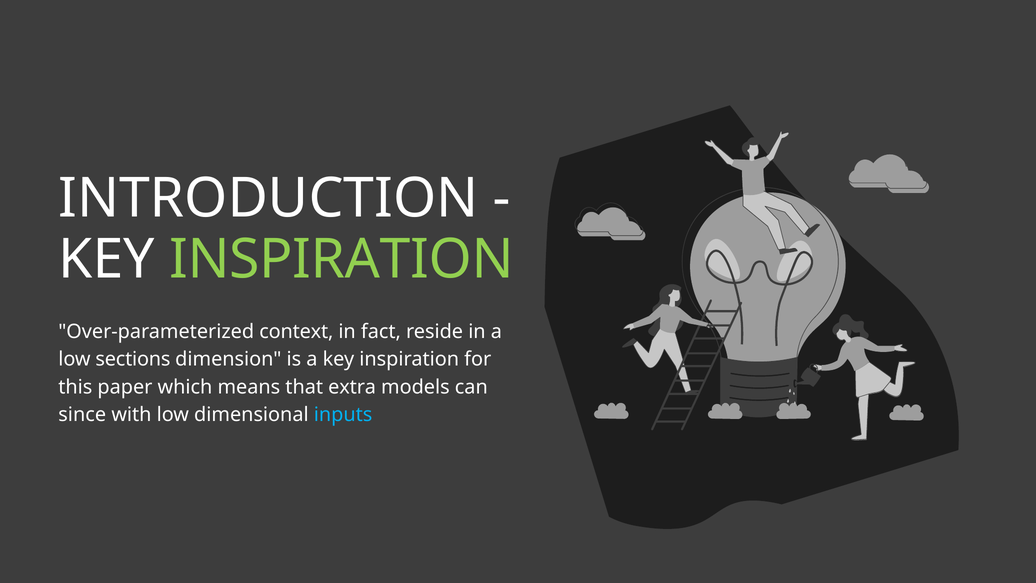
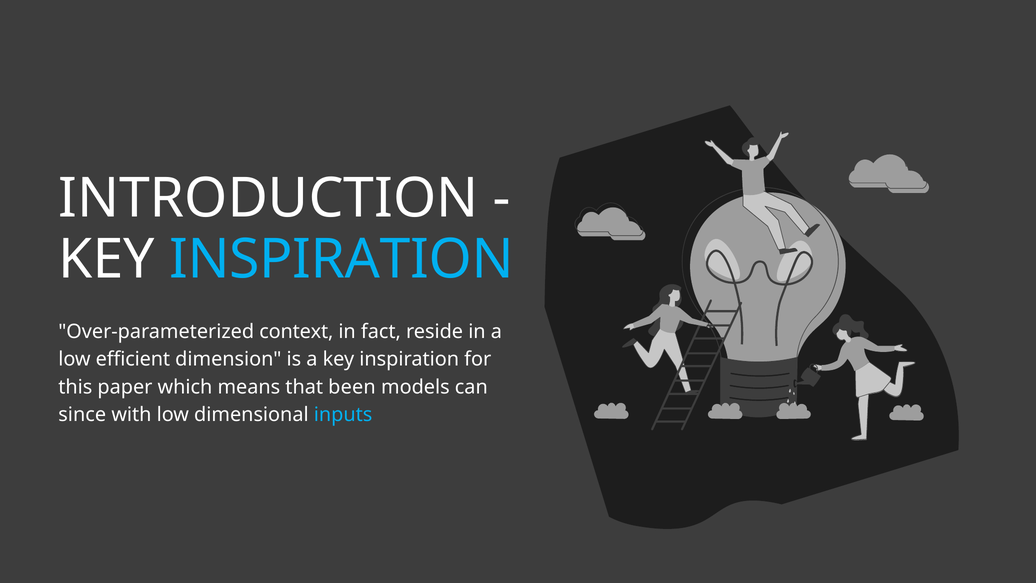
INSPIRATION colour: light green -> light blue (341, 259)
sections: sections -> efficient (133, 359)
extra: extra -> been (352, 387)
